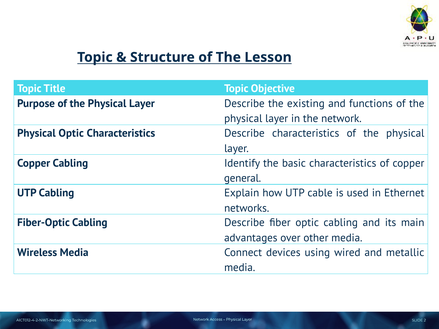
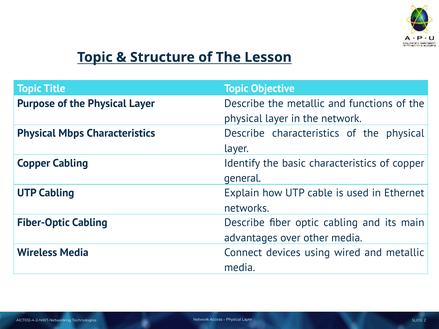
the existing: existing -> metallic (306, 104)
Physical Optic: Optic -> Mbps (71, 133)
